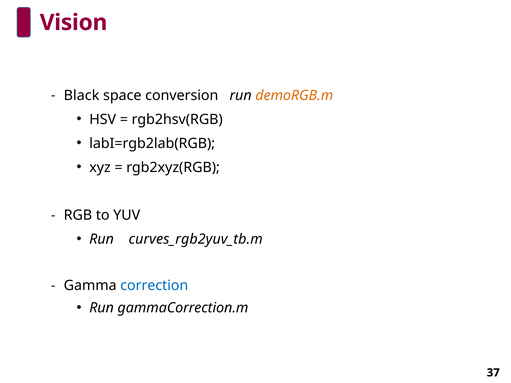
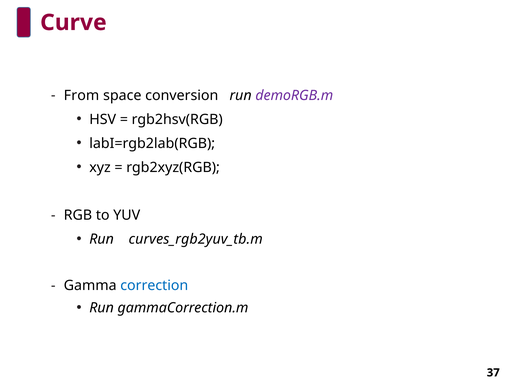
Vision: Vision -> Curve (73, 23)
Black: Black -> From (82, 95)
demoRGB.m colour: orange -> purple (294, 95)
